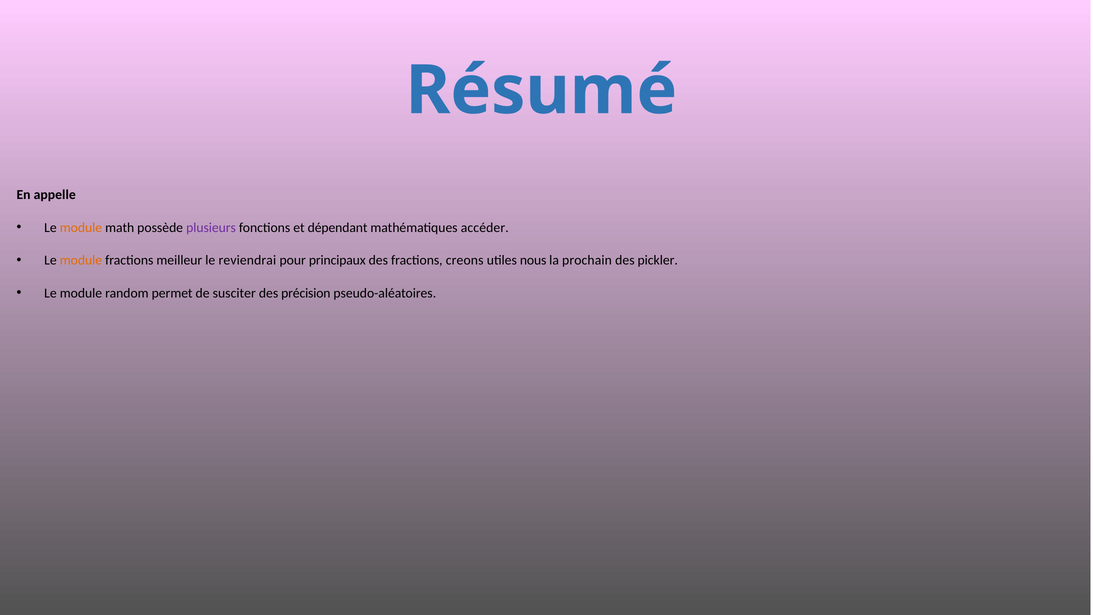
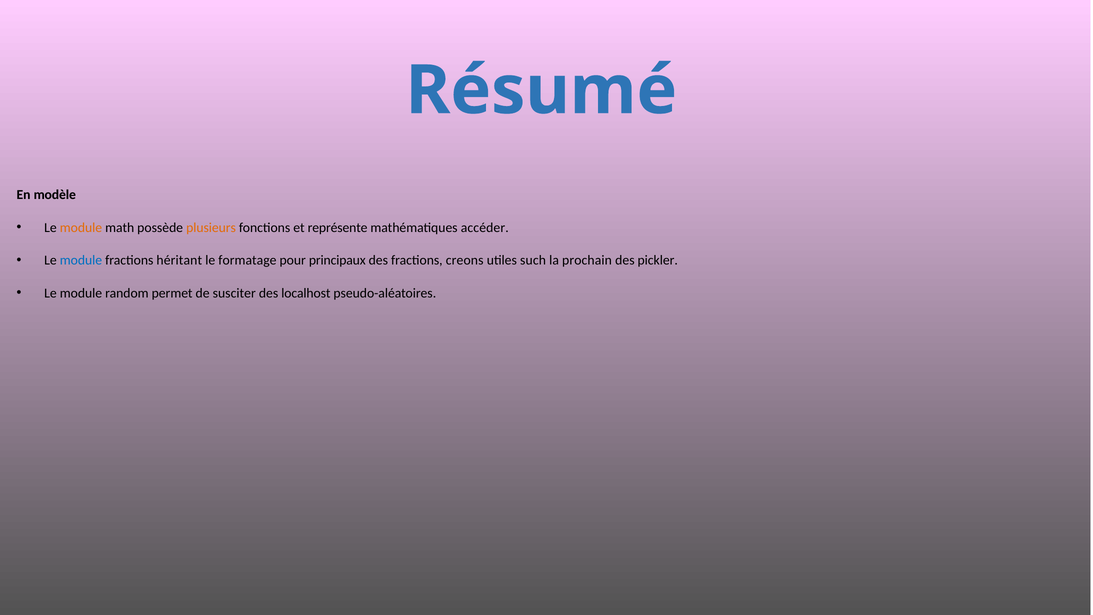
appelle: appelle -> modèle (55, 195)
plusieurs colour: purple -> orange (211, 228)
dépendant: dépendant -> représente (338, 228)
module colour: orange -> blue (81, 260)
meilleur: meilleur -> héritant (179, 260)
reviendrai: reviendrai -> formatage (247, 260)
nous: nous -> such (533, 260)
précision: précision -> localhost (306, 293)
